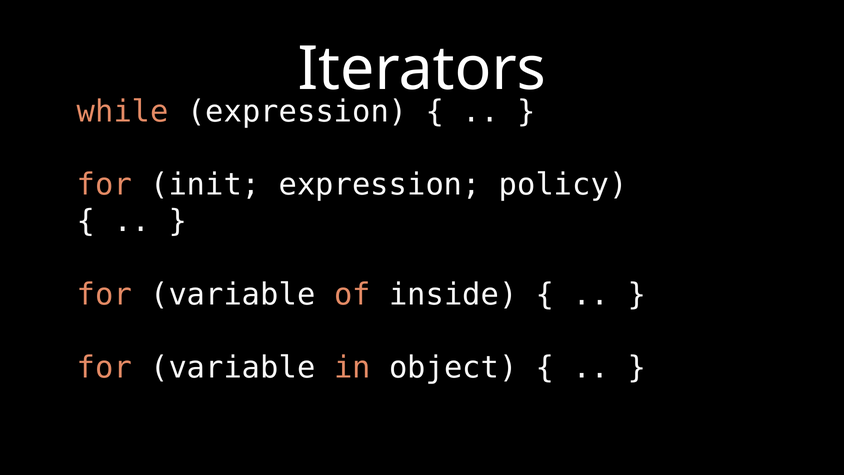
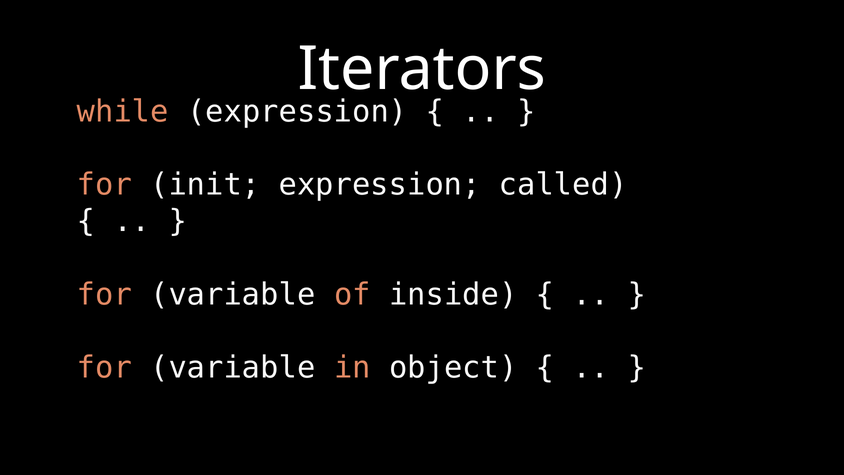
policy: policy -> called (563, 185)
